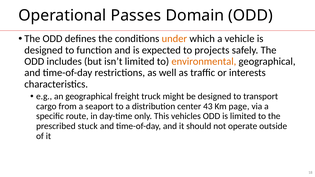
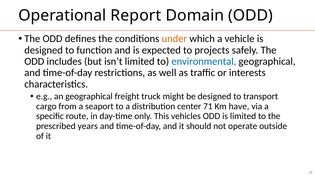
Passes: Passes -> Report (136, 15)
environmental colour: orange -> blue (204, 61)
43: 43 -> 71 (208, 106)
page: page -> have (239, 106)
stuck: stuck -> years (88, 126)
